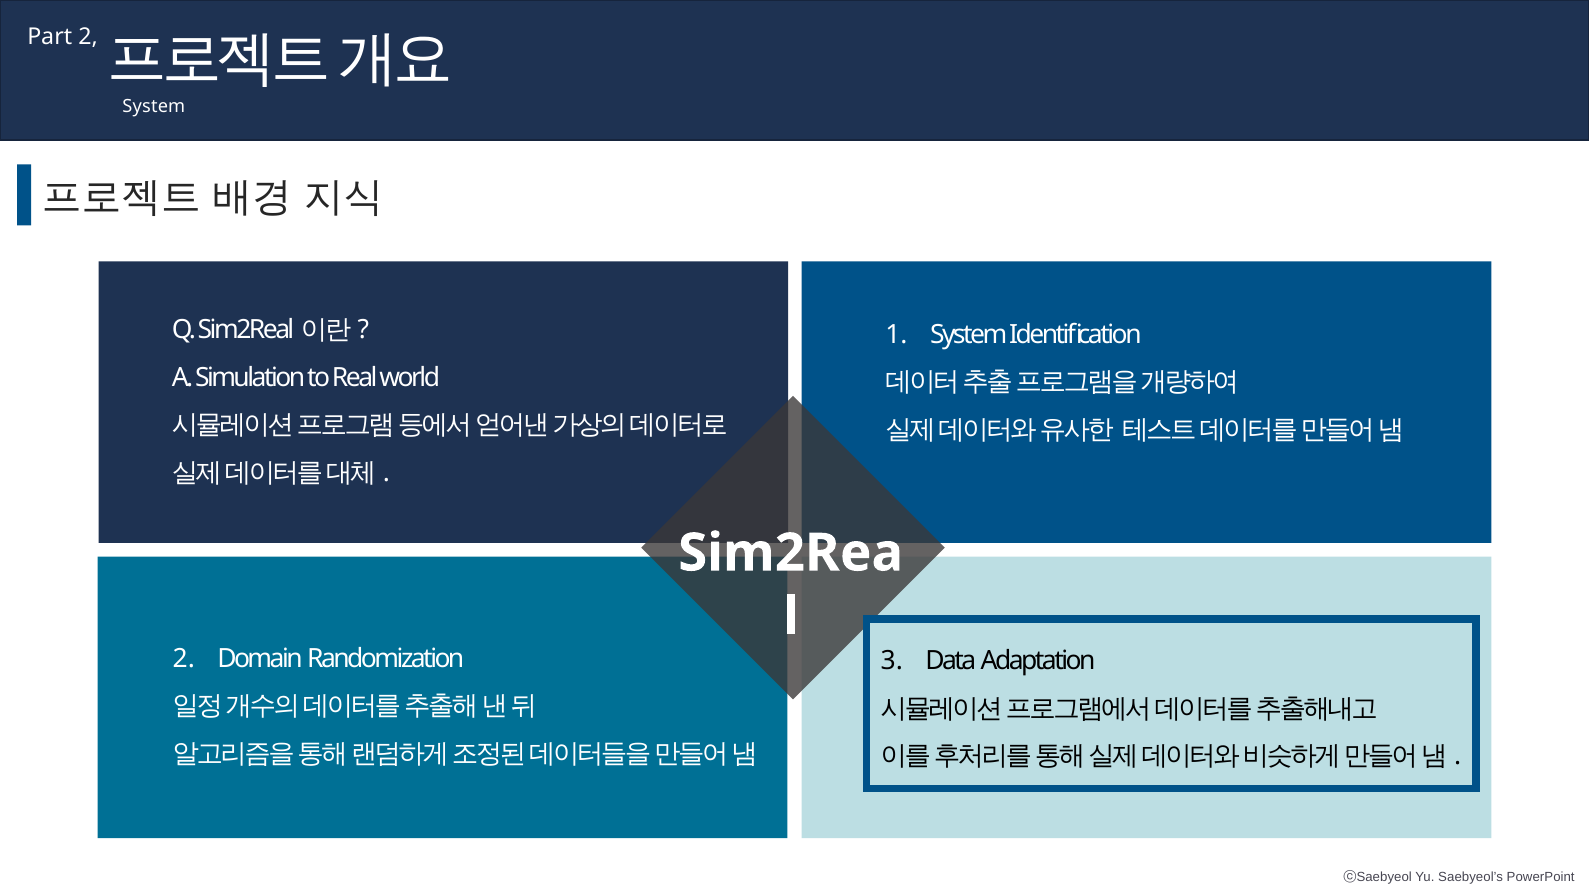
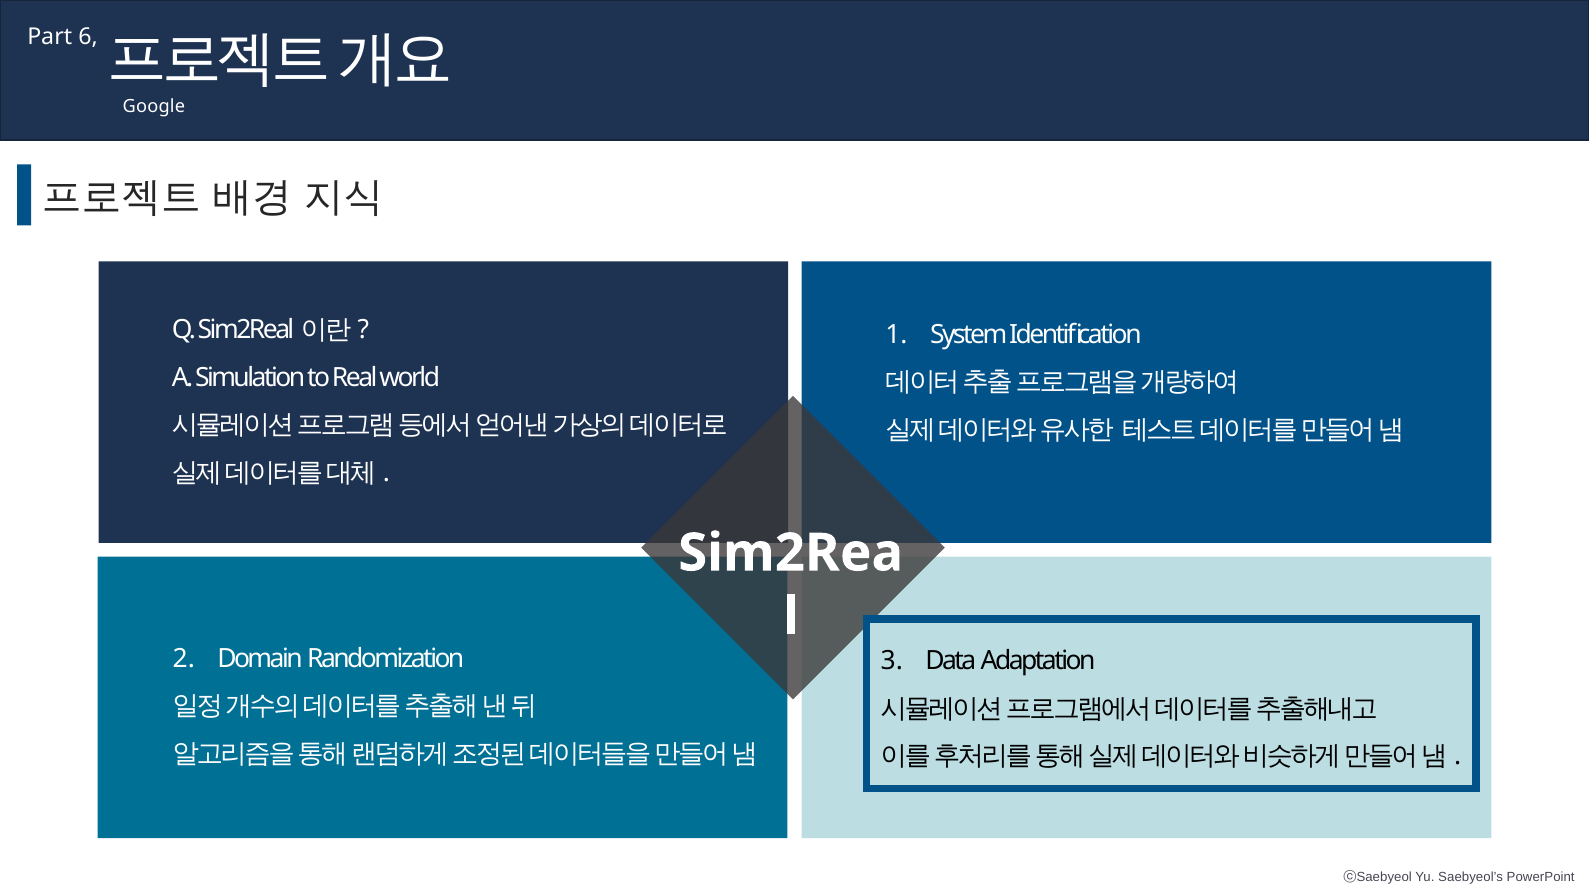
Part 2: 2 -> 6 (88, 37)
System: System -> Google (154, 106)
